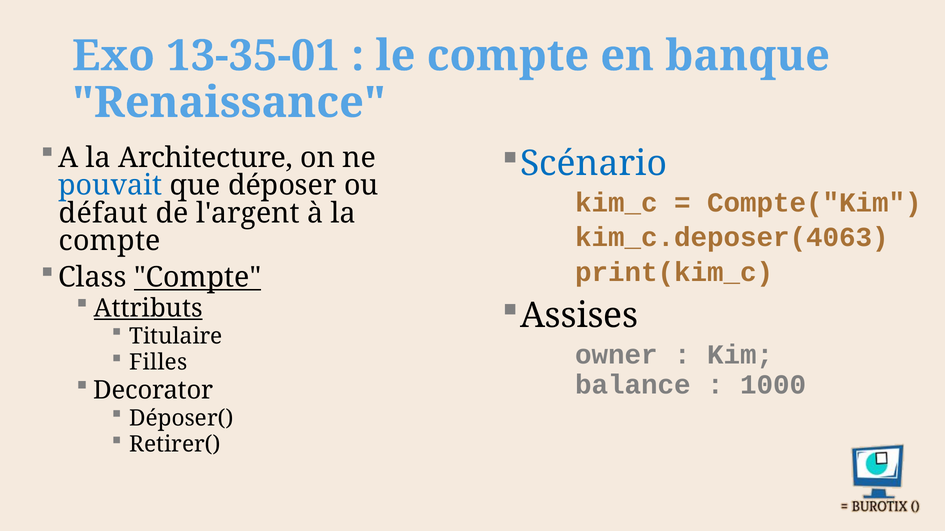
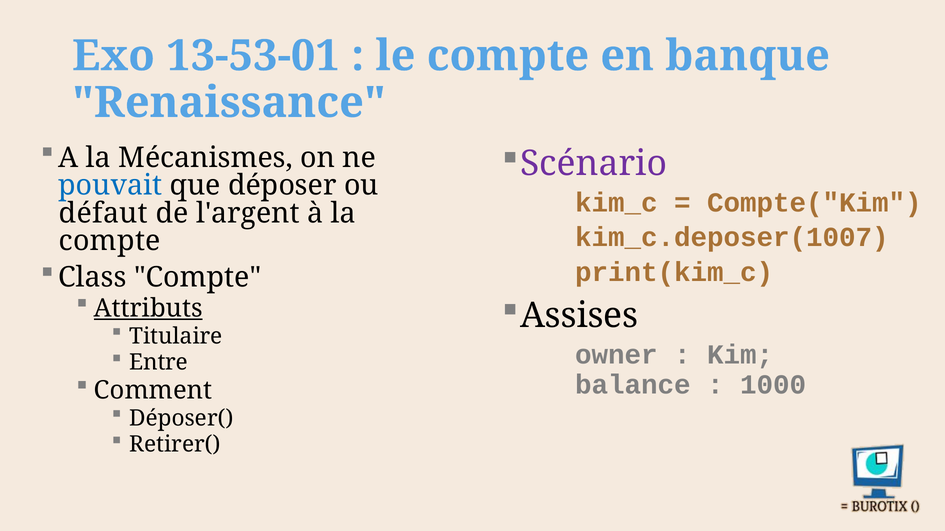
13-35-01: 13-35-01 -> 13-53-01 (253, 56)
Architecture: Architecture -> Mécanismes (206, 158)
Scénario colour: blue -> purple (594, 164)
kim_c.deposer(4063: kim_c.deposer(4063 -> kim_c.deposer(1007 (732, 238)
Compte underline: present -> none (198, 278)
Filles: Filles -> Entre (159, 363)
Decorator: Decorator -> Comment (153, 391)
